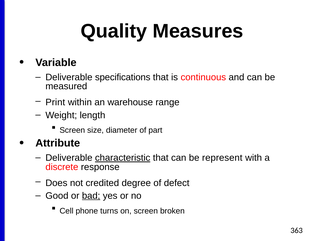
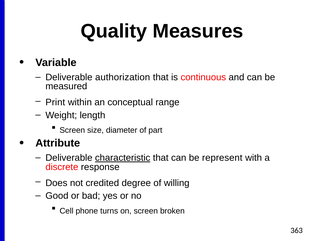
specifications: specifications -> authorization (123, 77)
warehouse: warehouse -> conceptual (130, 103)
defect: defect -> willing (177, 183)
bad underline: present -> none (91, 196)
